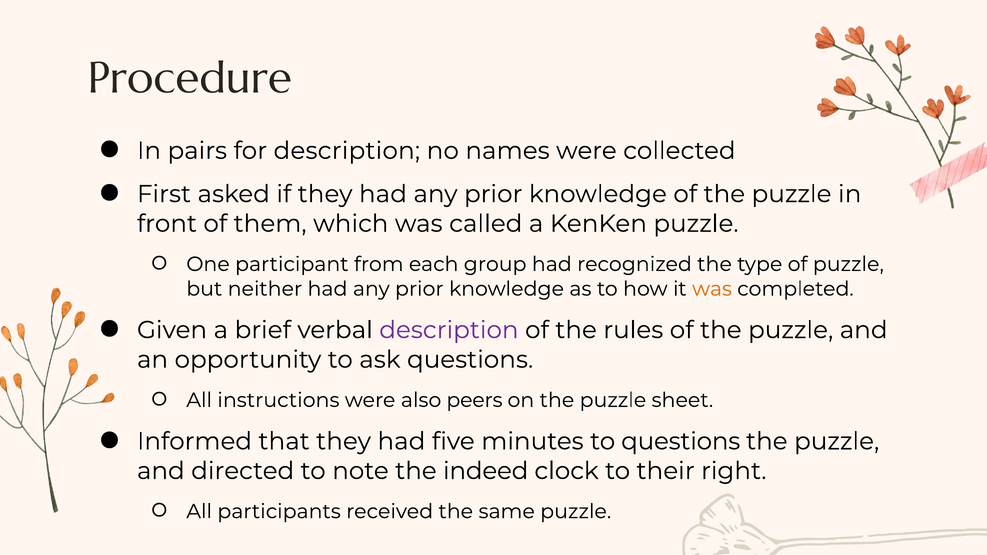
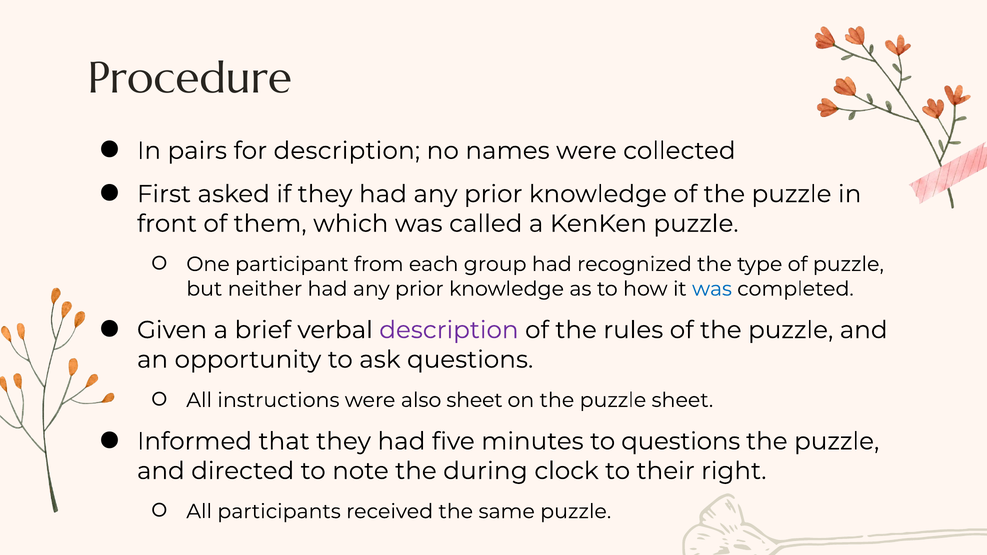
was colour: orange -> blue (712, 289)
also peers: peers -> sheet (474, 400)
indeed: indeed -> during (485, 471)
